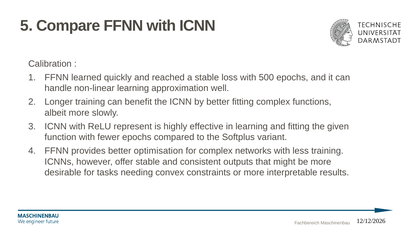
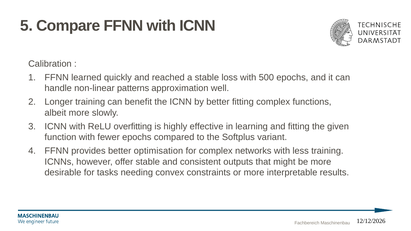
non-linear learning: learning -> patterns (133, 88)
represent: represent -> overfitting (133, 126)
